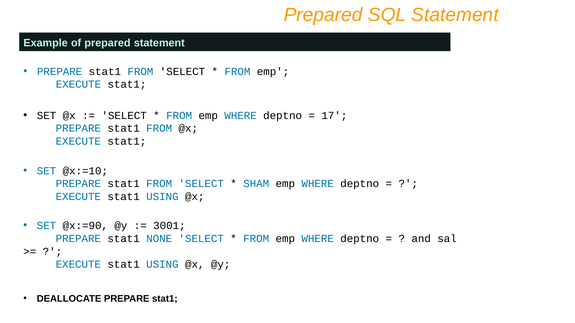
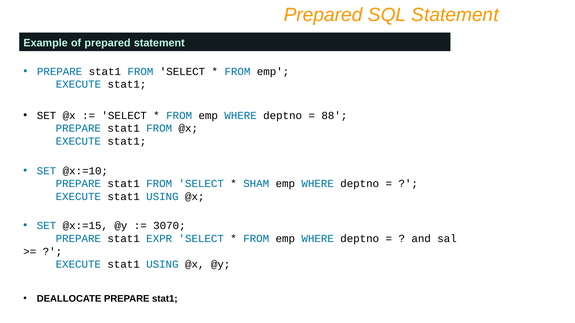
17: 17 -> 88 (334, 116)
@x:=90: @x:=90 -> @x:=15 (85, 226)
3001: 3001 -> 3070 (169, 226)
NONE: NONE -> EXPR (159, 239)
